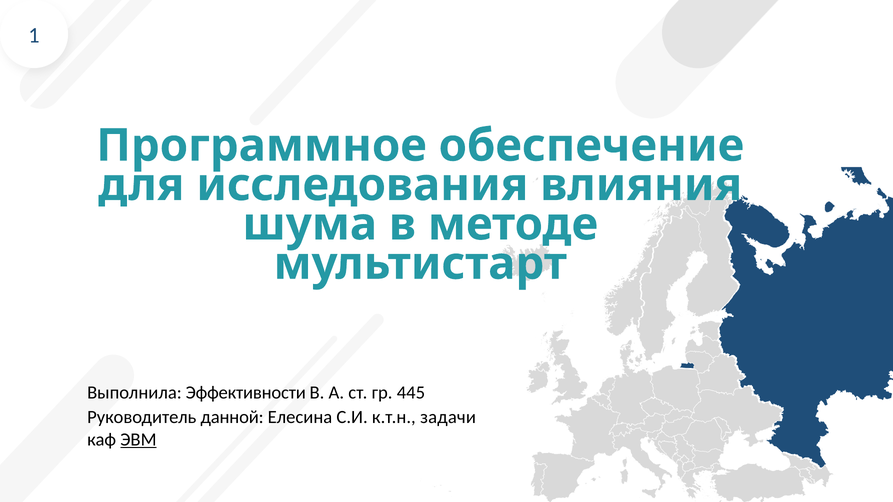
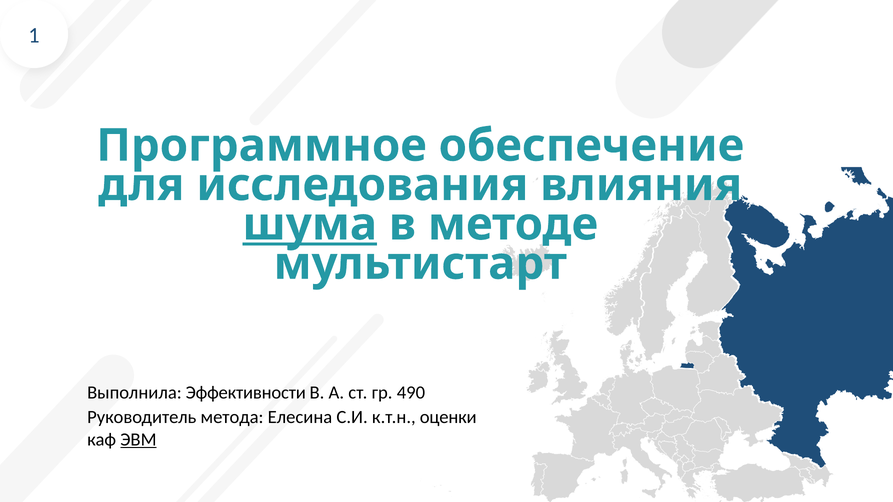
шума underline: none -> present (310, 225)
445: 445 -> 490 (411, 393)
данной: данной -> метода (232, 417)
задачи: задачи -> оценки (448, 417)
